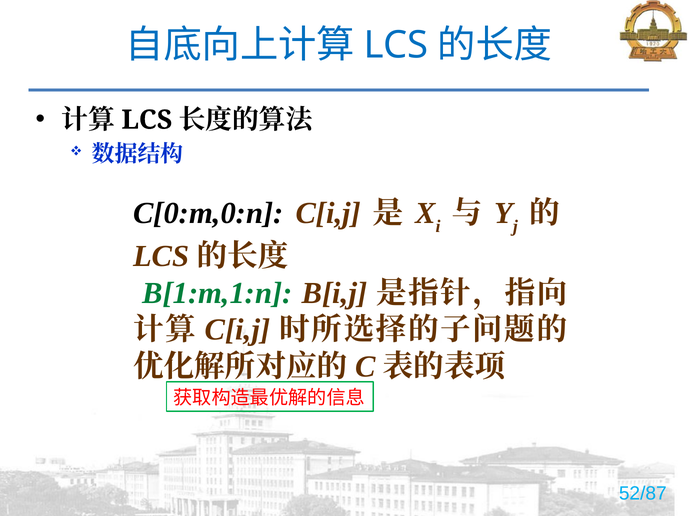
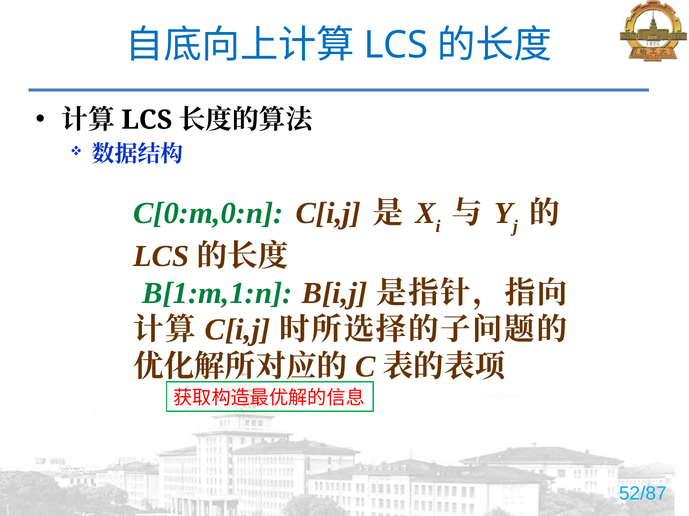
C[0:m,0:n colour: black -> green (208, 213)
